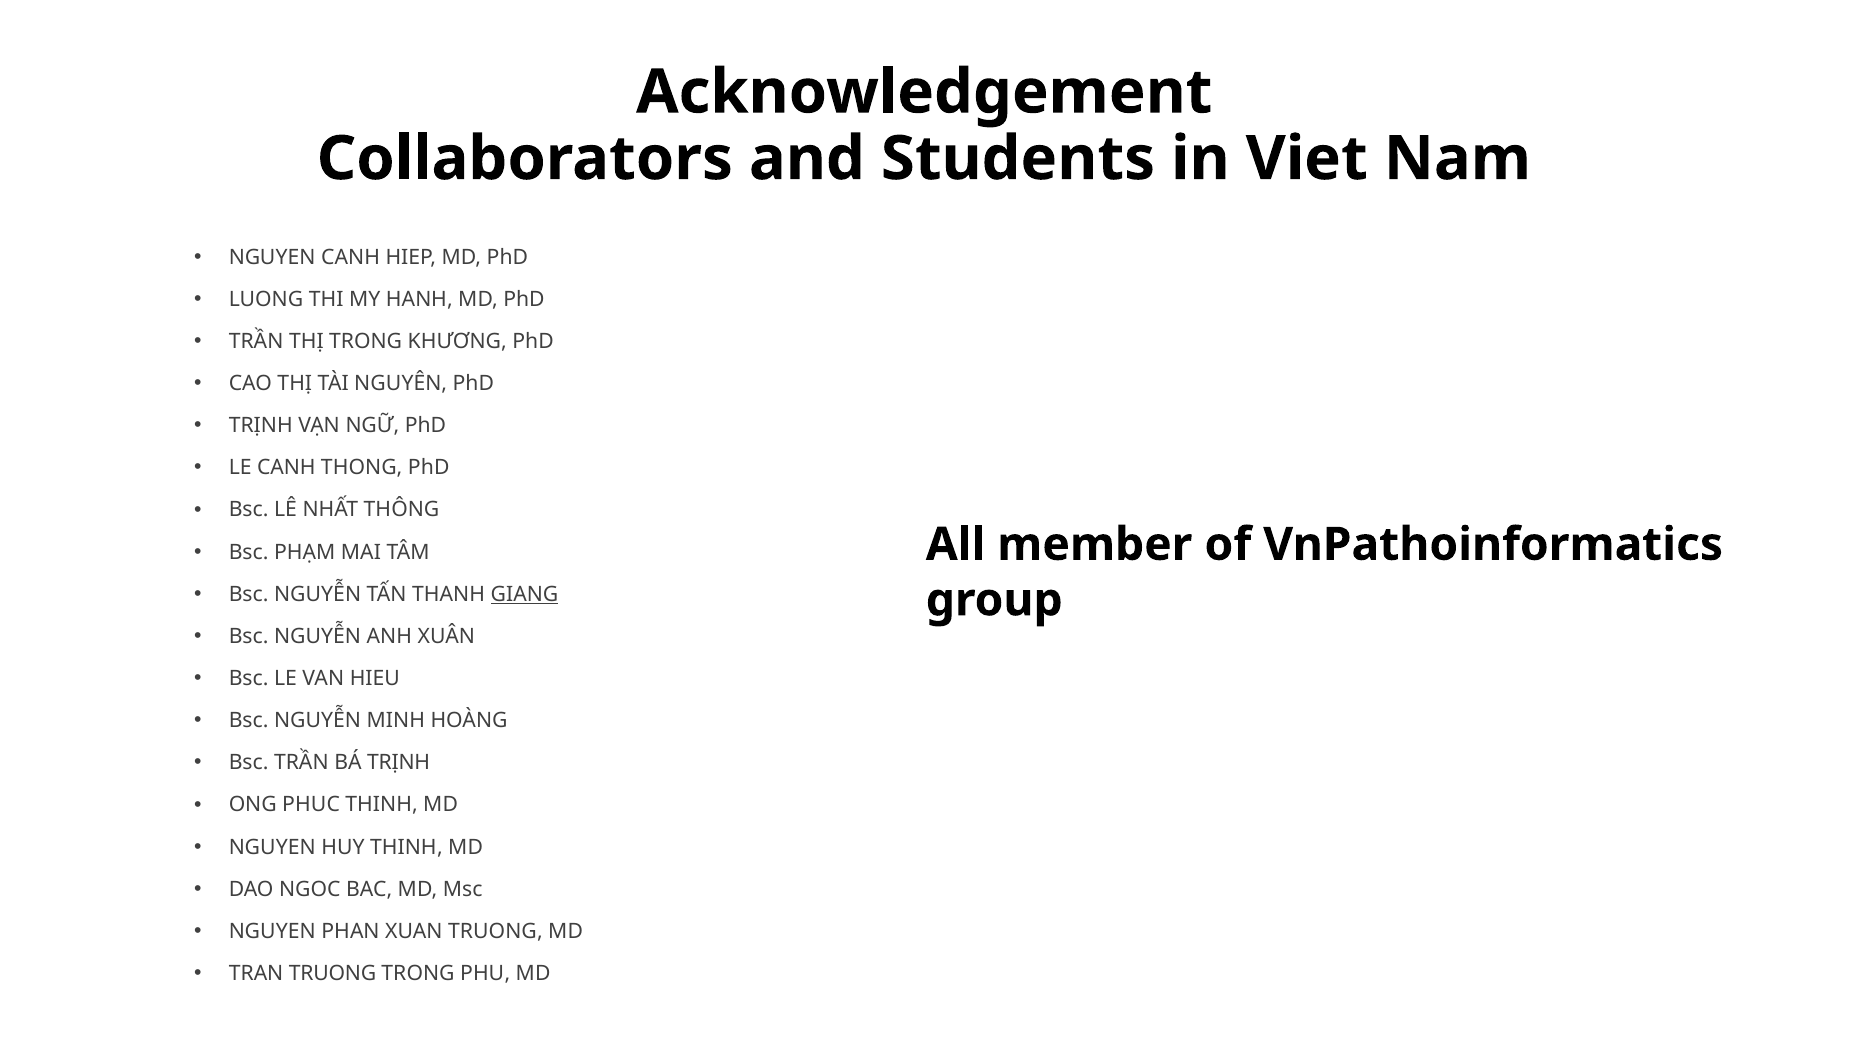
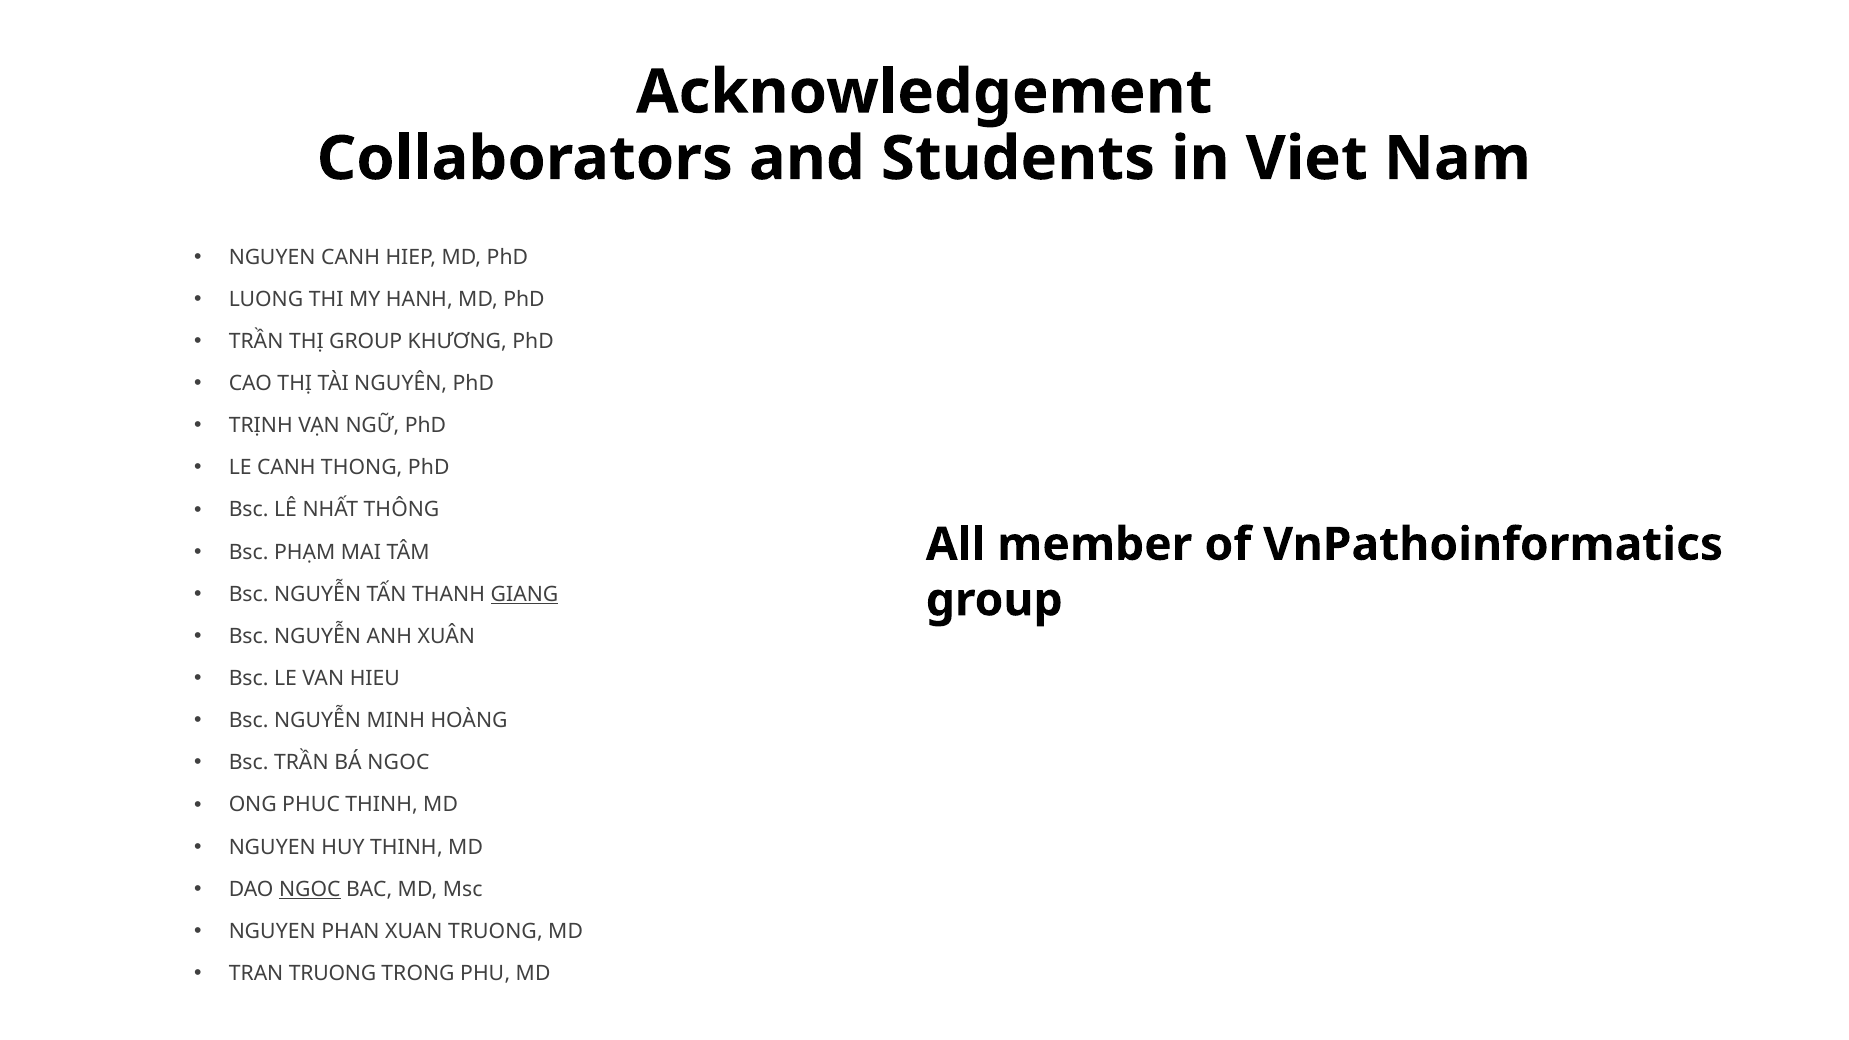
THỊ TRONG: TRONG -> GROUP (366, 341)
BÁ TRỊNH: TRỊNH -> NGOC (398, 763)
NGOC underline: none -> present (310, 889)
